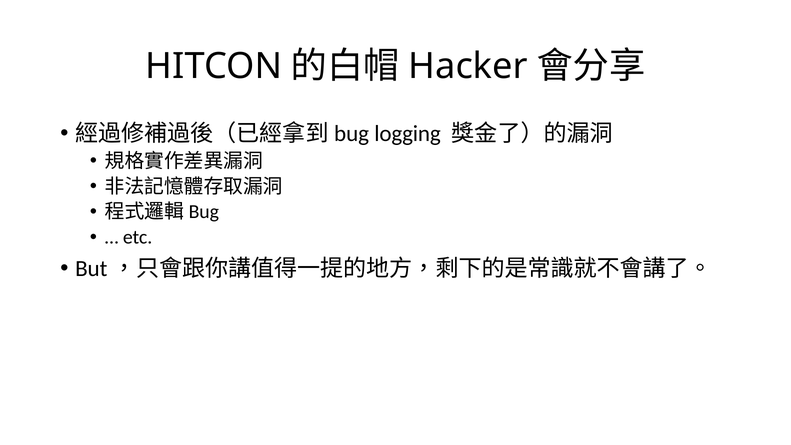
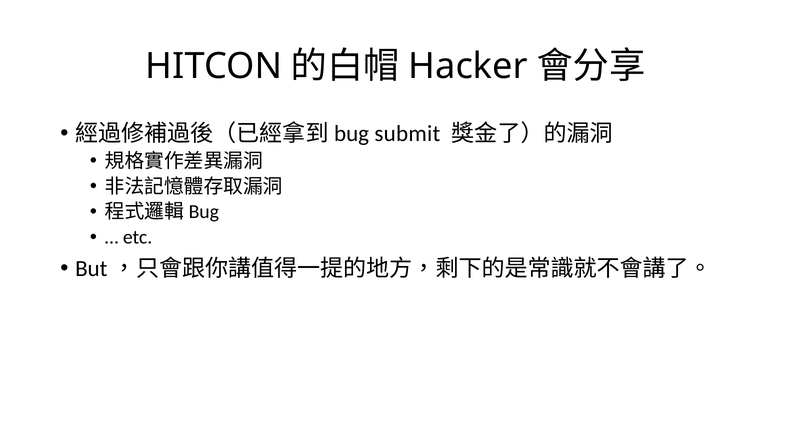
logging: logging -> submit (407, 134)
